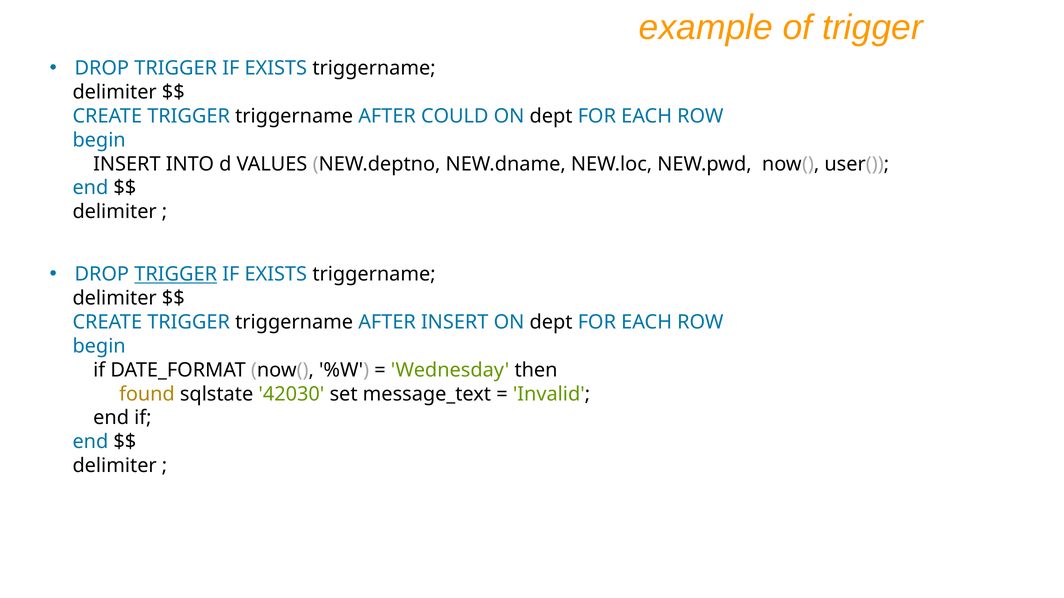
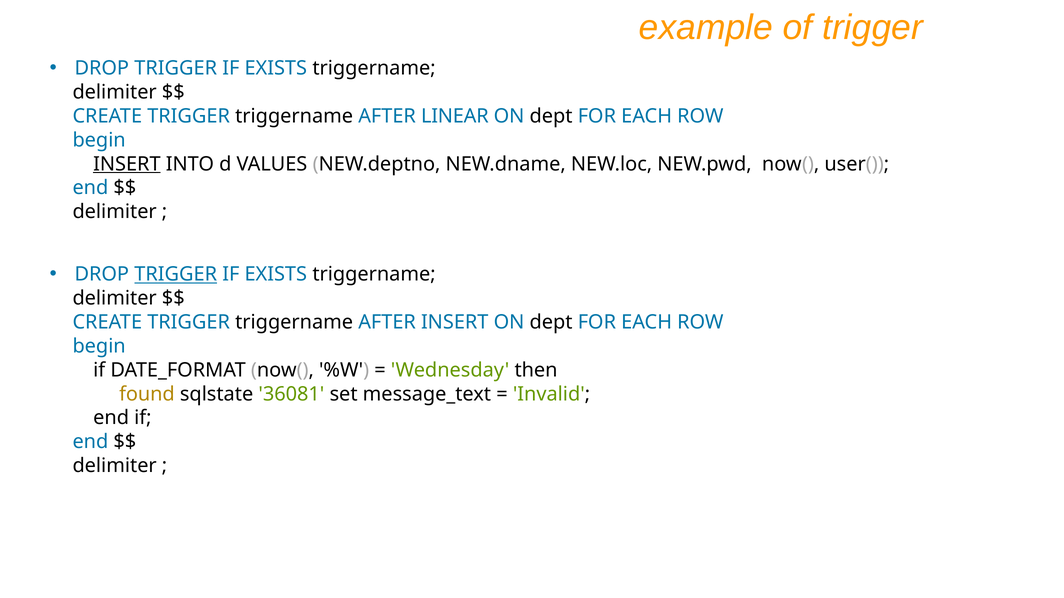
COULD: COULD -> LINEAR (455, 116)
INSERT underline: none -> present (127, 164)
42030: 42030 -> 36081 (291, 394)
